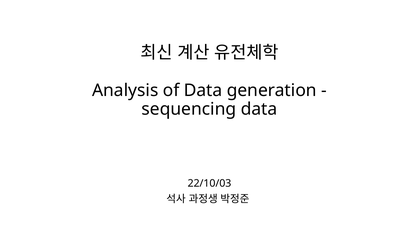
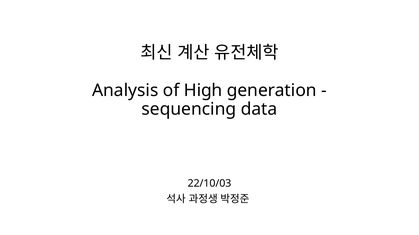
of Data: Data -> High (203, 91)
